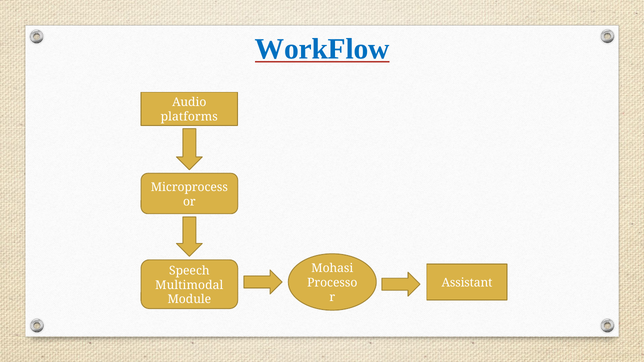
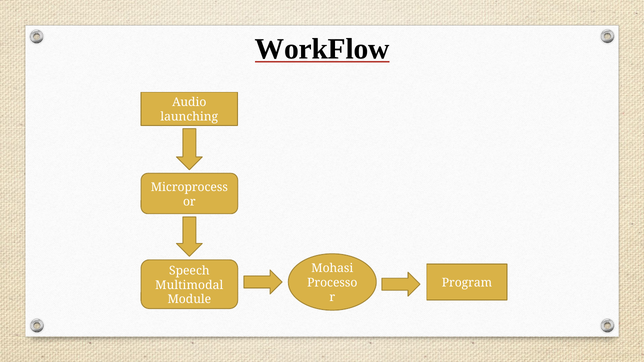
WorkFlow colour: blue -> black (322, 49)
platforms: platforms -> launching (189, 117)
Assistant: Assistant -> Program (467, 283)
